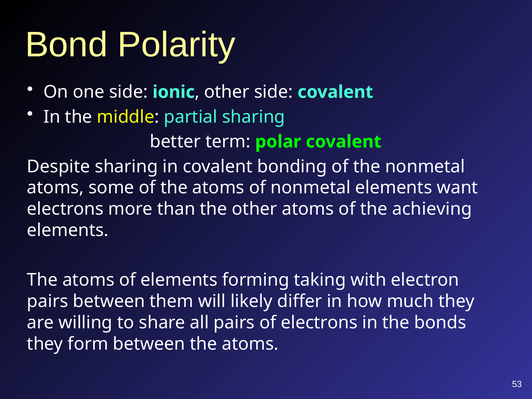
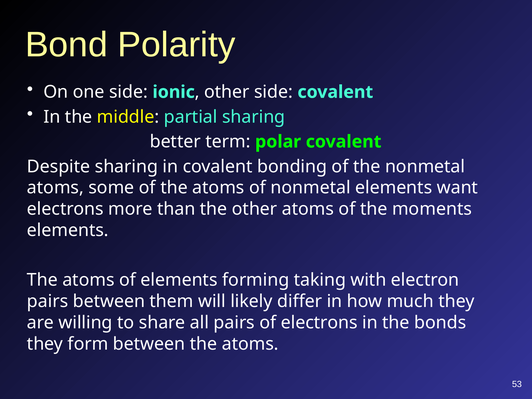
achieving: achieving -> moments (432, 209)
